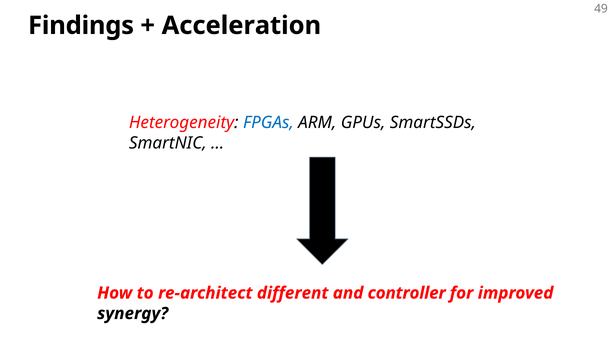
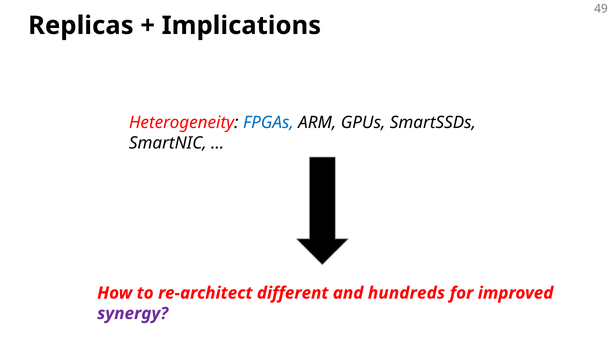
Findings: Findings -> Replicas (81, 26)
Acceleration: Acceleration -> Implications (241, 26)
controller: controller -> hundreds (406, 293)
synergy colour: black -> purple (133, 314)
